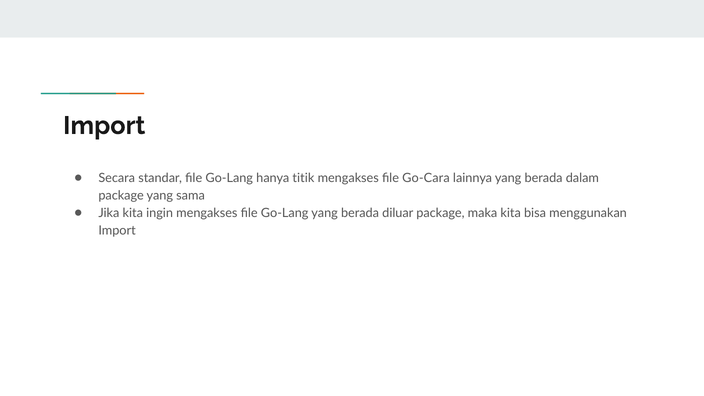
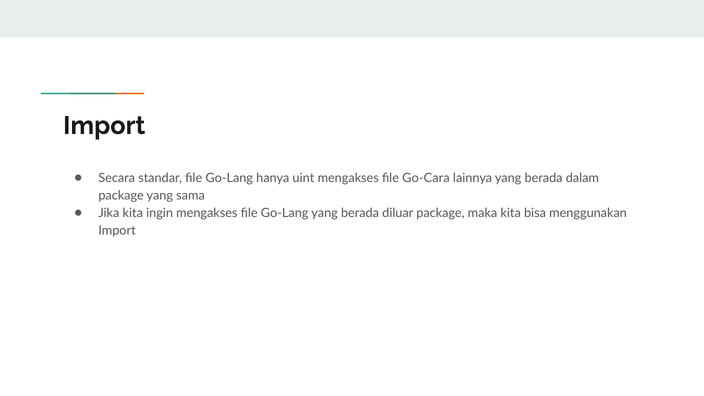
titik: titik -> uint (303, 178)
